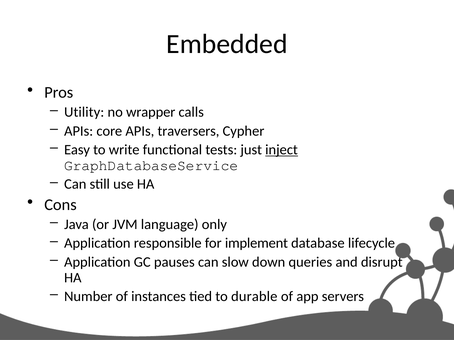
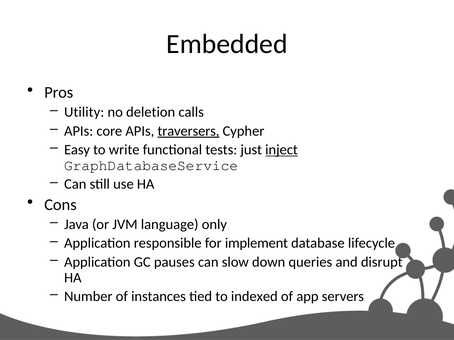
wrapper: wrapper -> deletion (151, 112)
traversers underline: none -> present (188, 131)
durable: durable -> indexed (254, 297)
